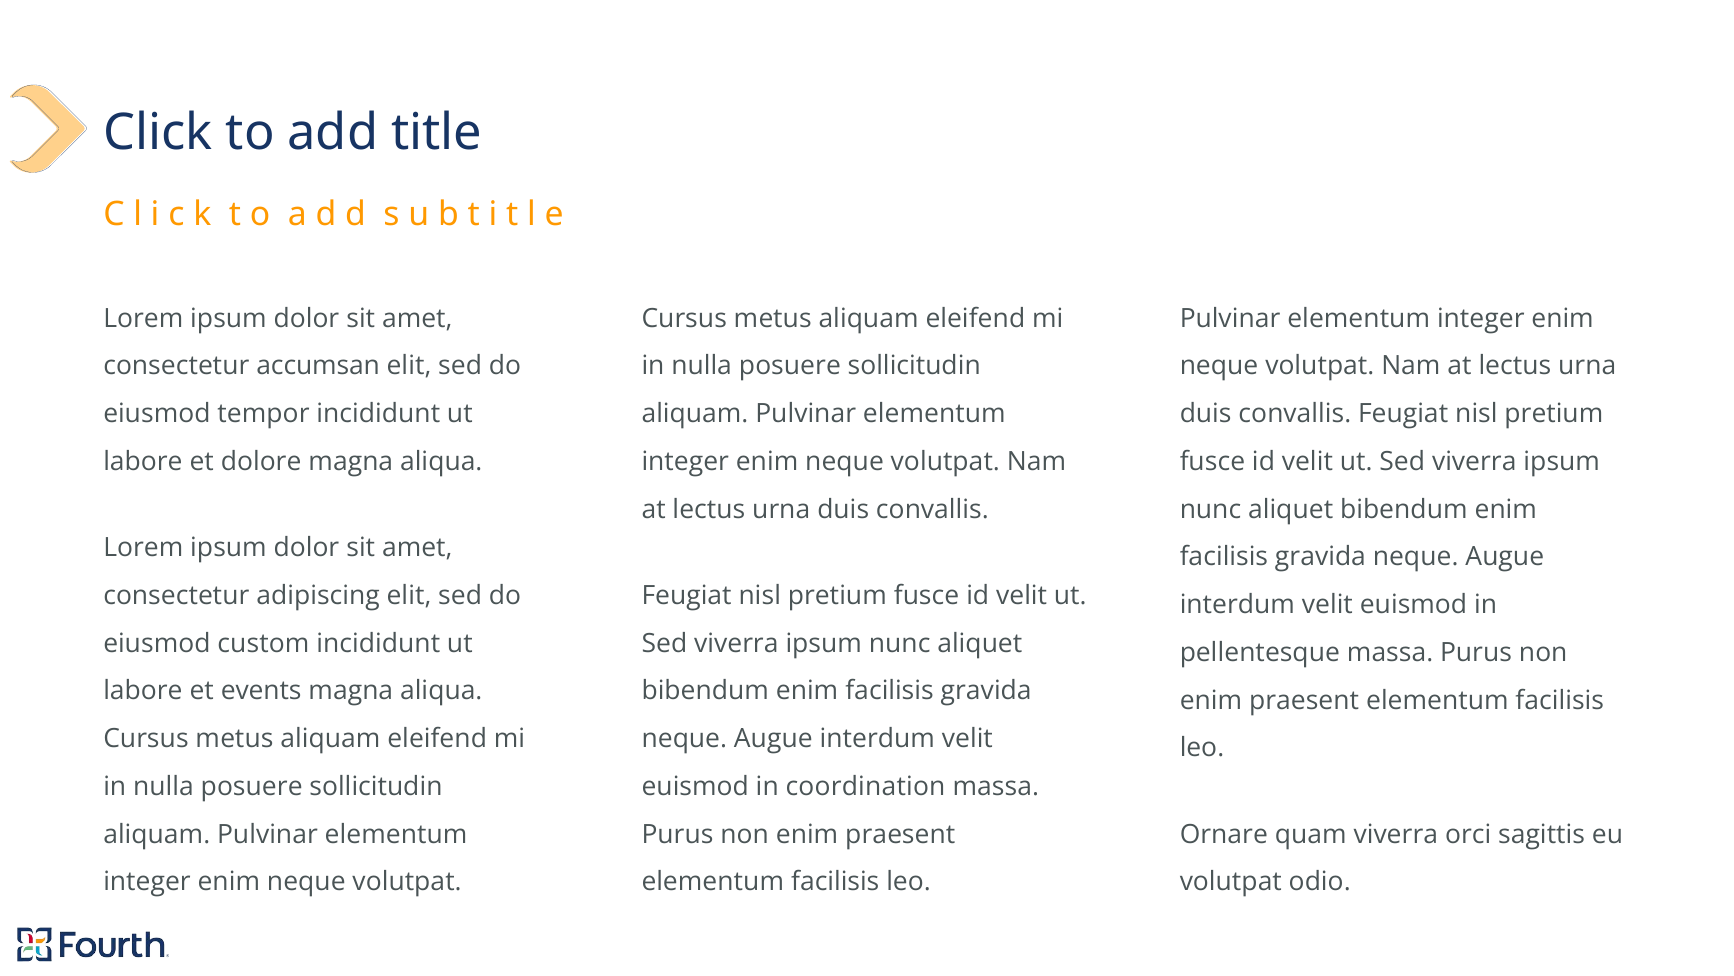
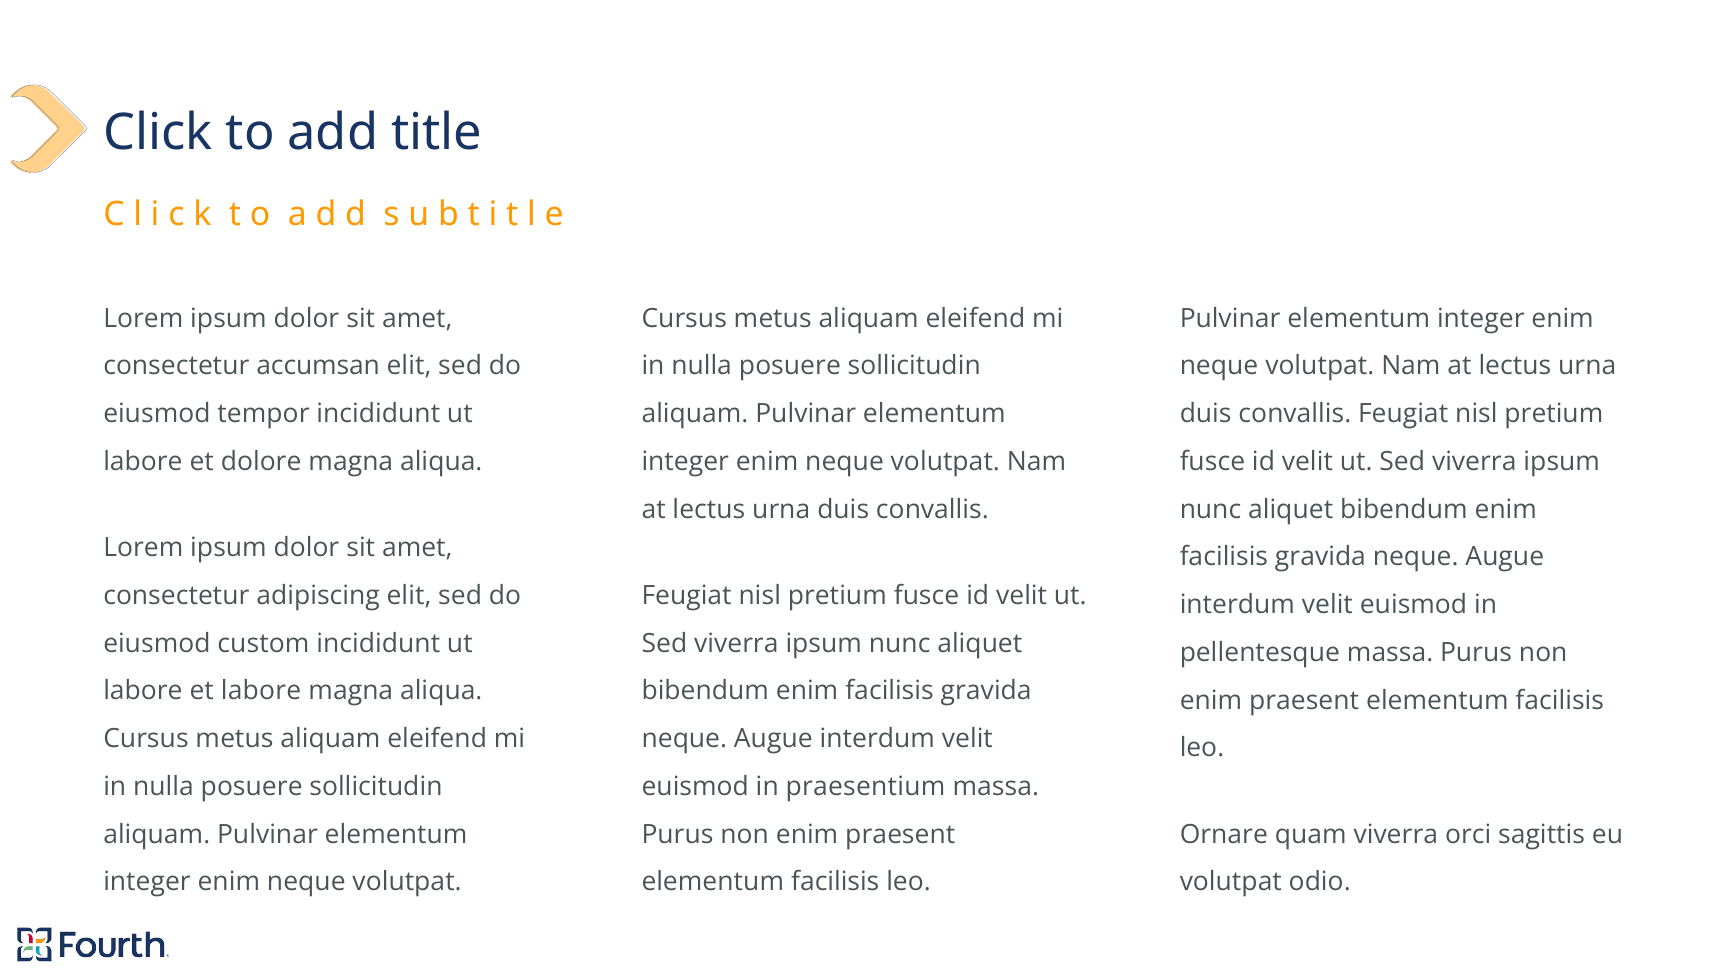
et events: events -> labore (261, 691)
coordination: coordination -> praesentium (865, 786)
